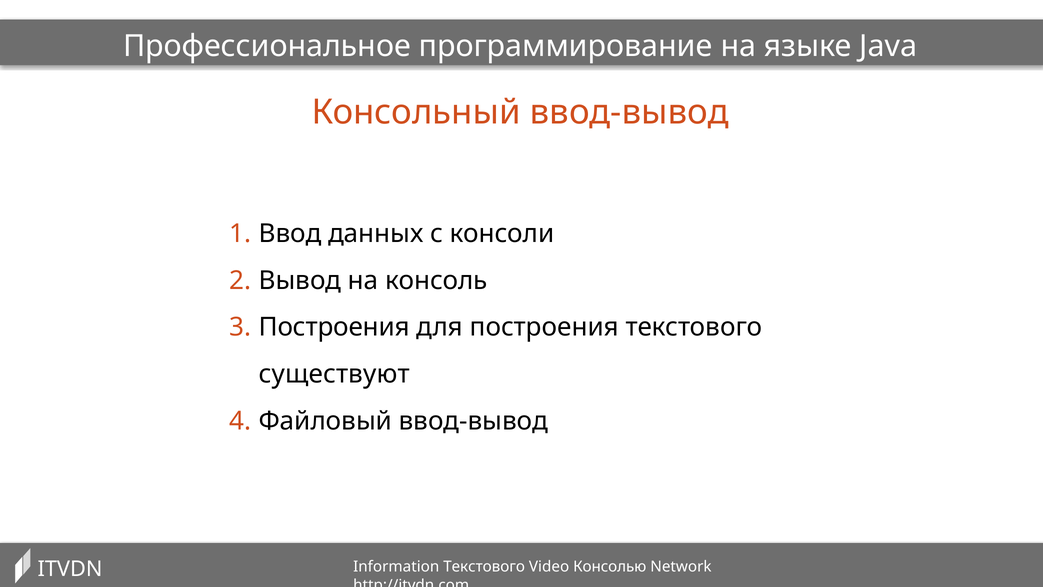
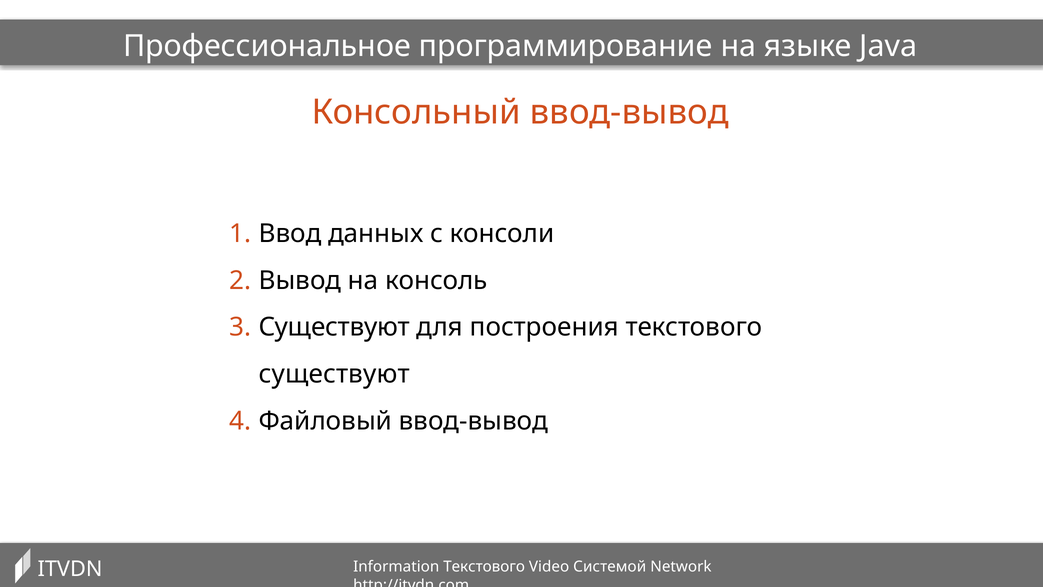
Построения: Построения -> Существуют (334, 327)
Консолью: Консолью -> Системой (610, 567)
